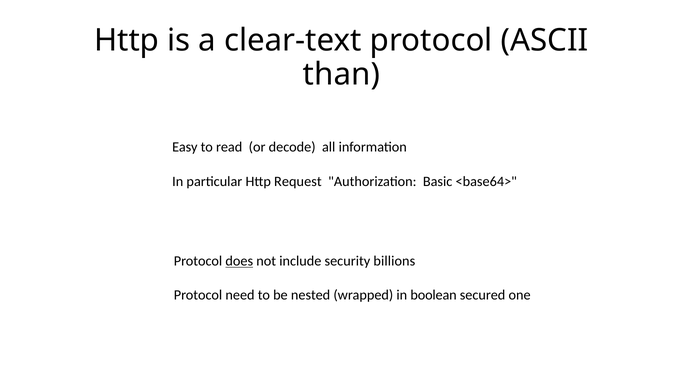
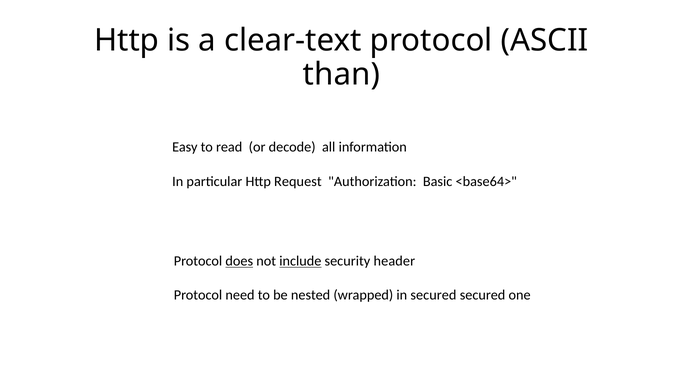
include underline: none -> present (300, 261)
billions: billions -> header (394, 261)
in boolean: boolean -> secured (433, 295)
